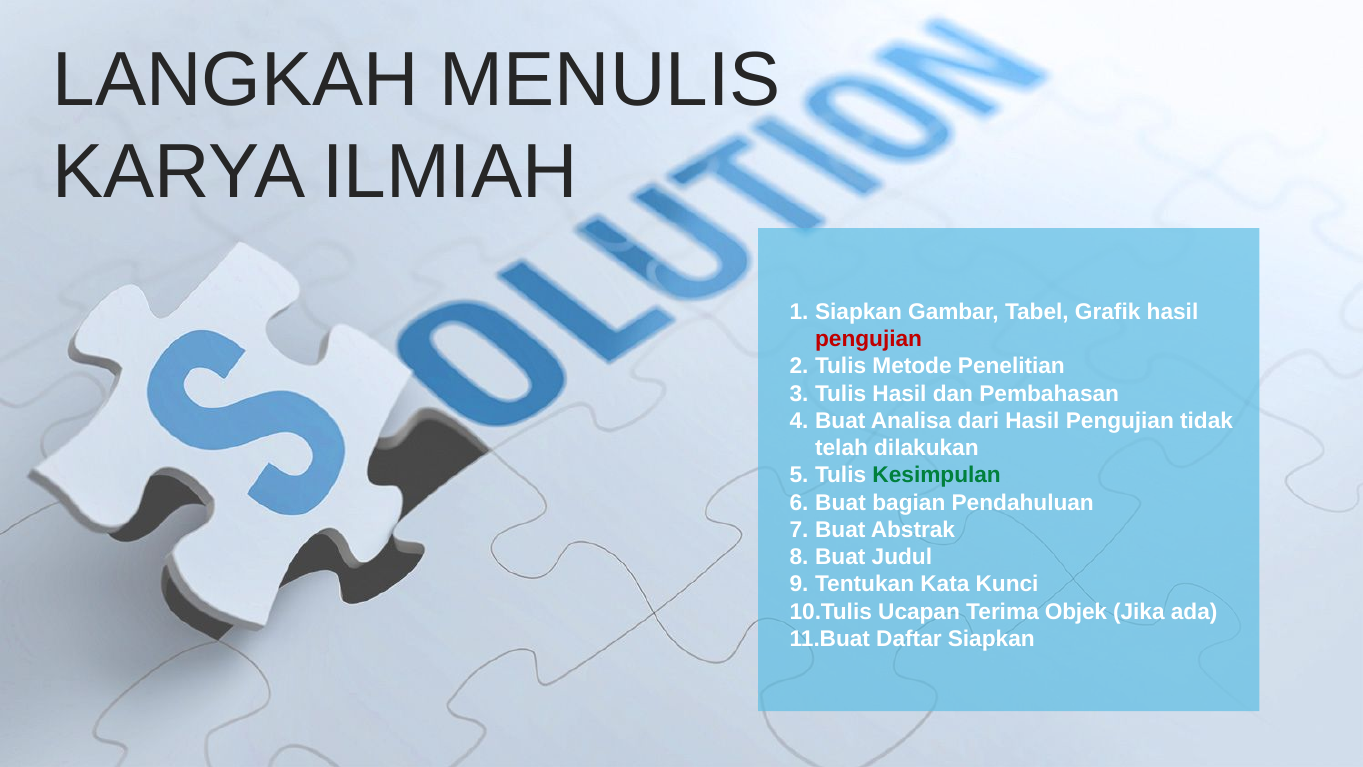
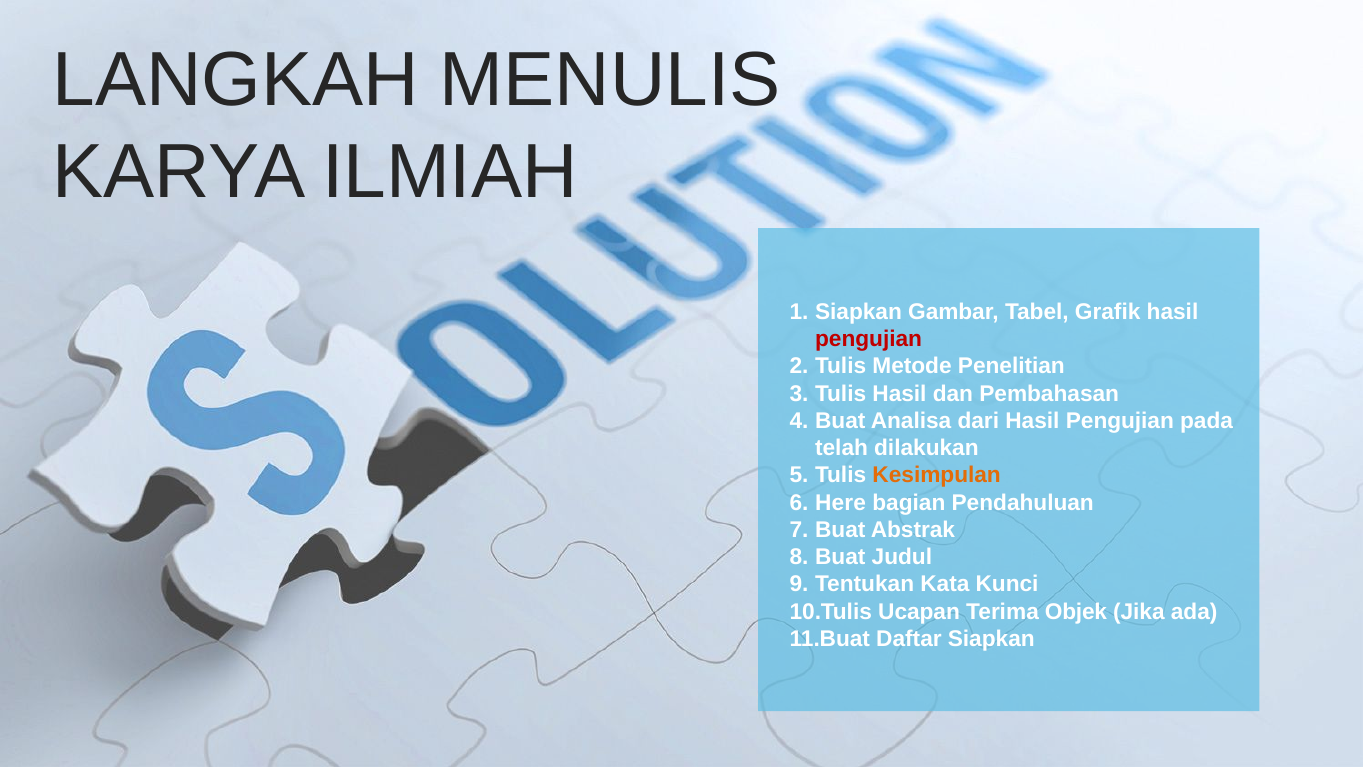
tidak: tidak -> pada (1207, 421)
Kesimpulan colour: green -> orange (937, 475)
Buat: Buat -> Here (841, 502)
